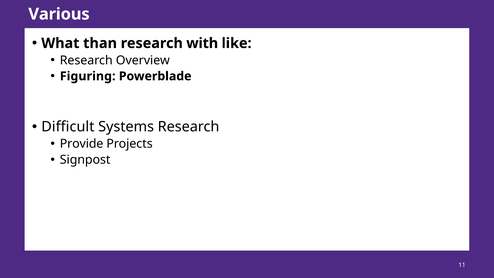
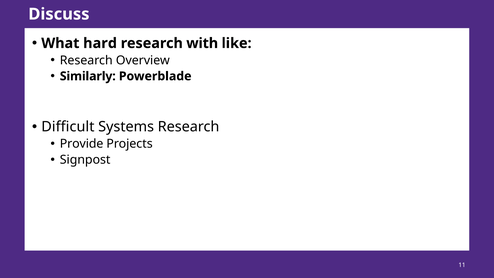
Various: Various -> Discuss (59, 14)
than: than -> hard (100, 43)
Figuring: Figuring -> Similarly (88, 76)
